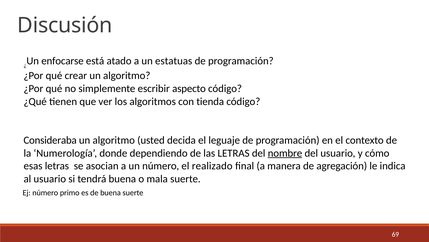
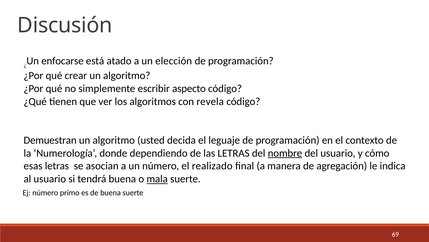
estatuas: estatuas -> elección (174, 61)
tienda: tienda -> revela (210, 101)
Consideraba: Consideraba -> Demuestran (50, 140)
mala underline: none -> present (157, 178)
